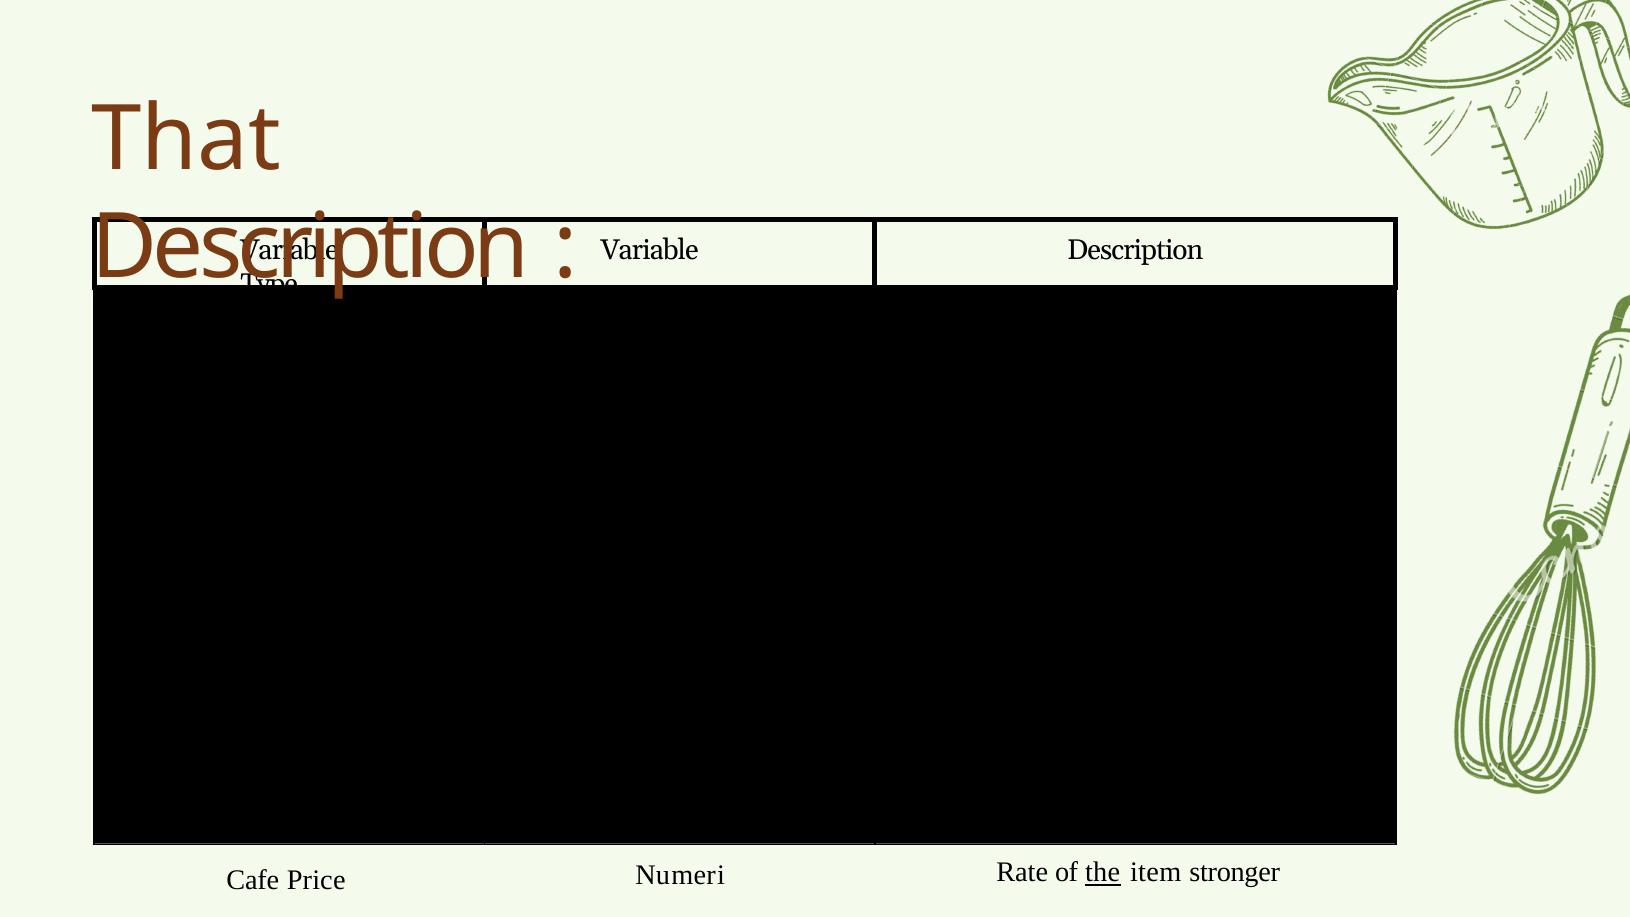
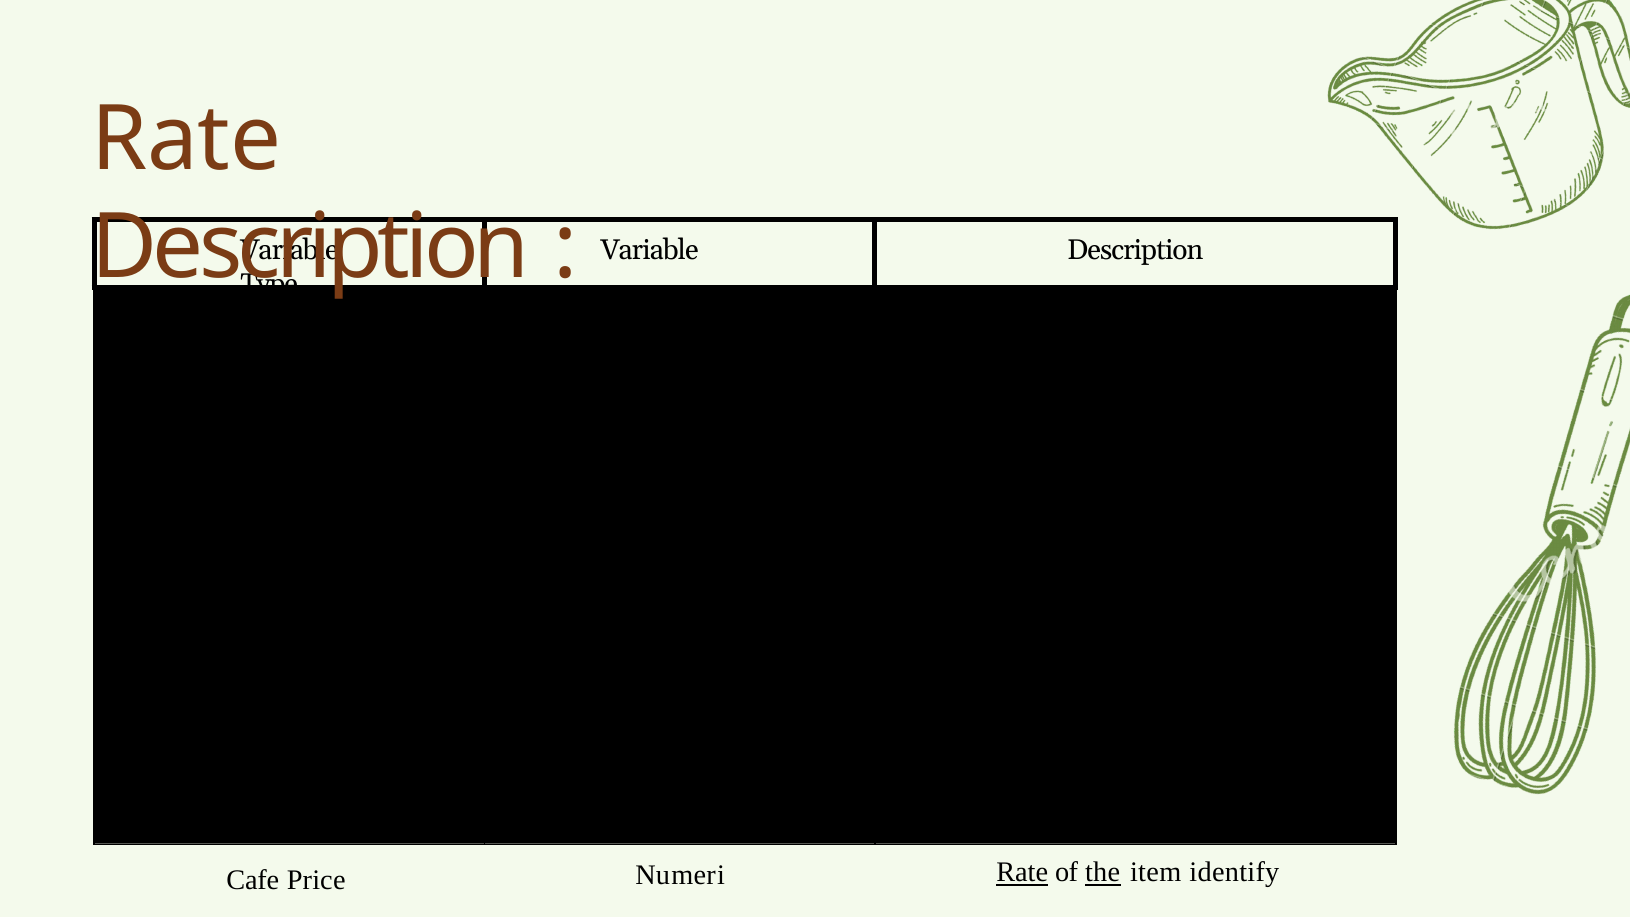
That: That -> Rate (186, 139)
Rate underline: none -> present (1022, 872)
stronger: stronger -> identify (1234, 872)
